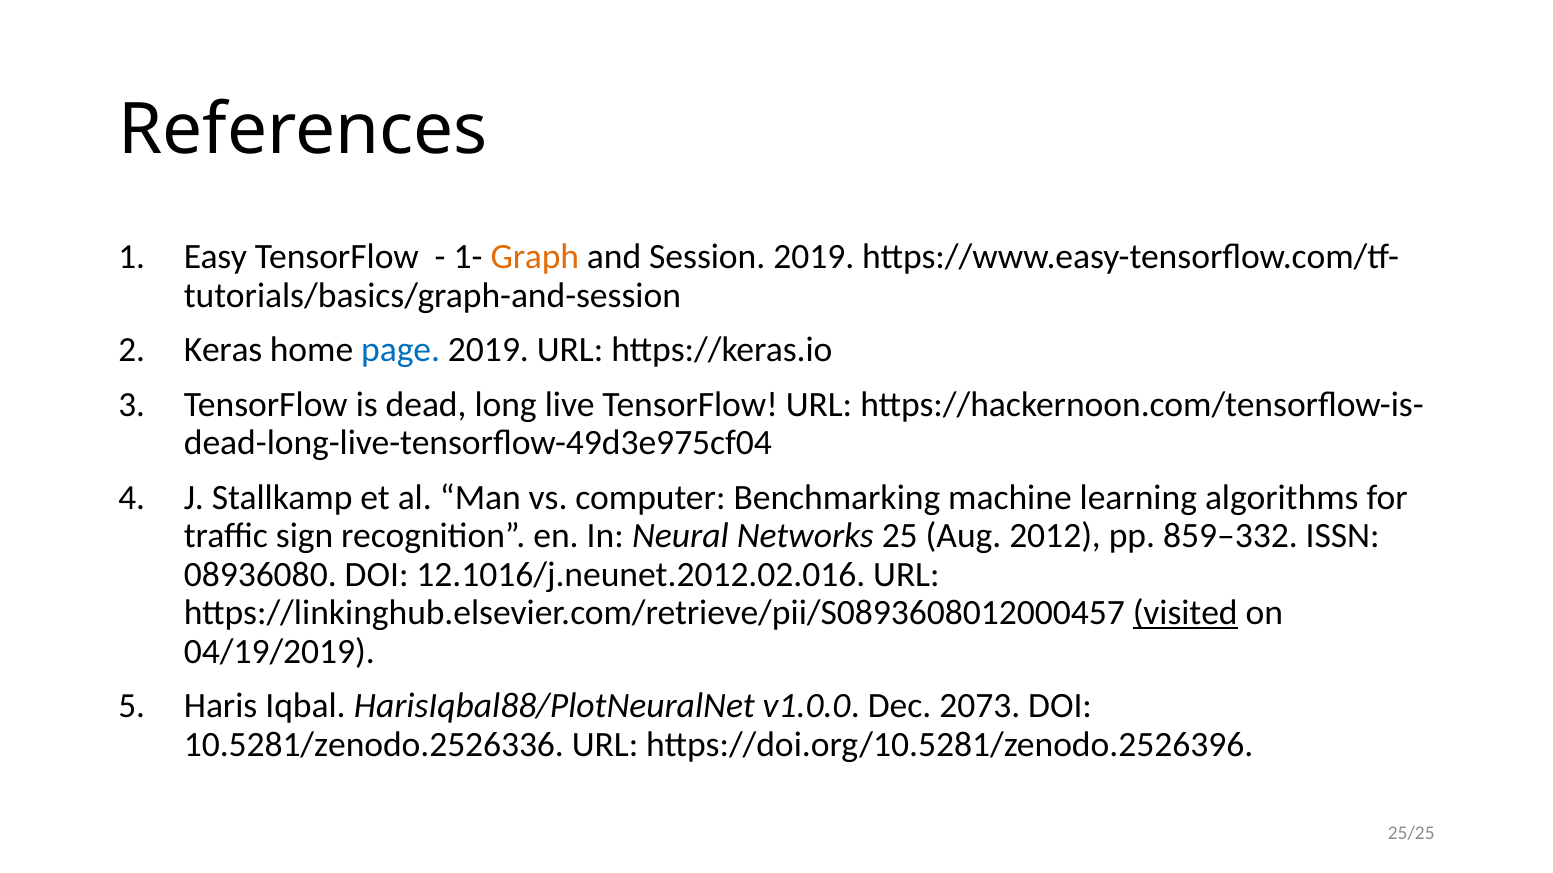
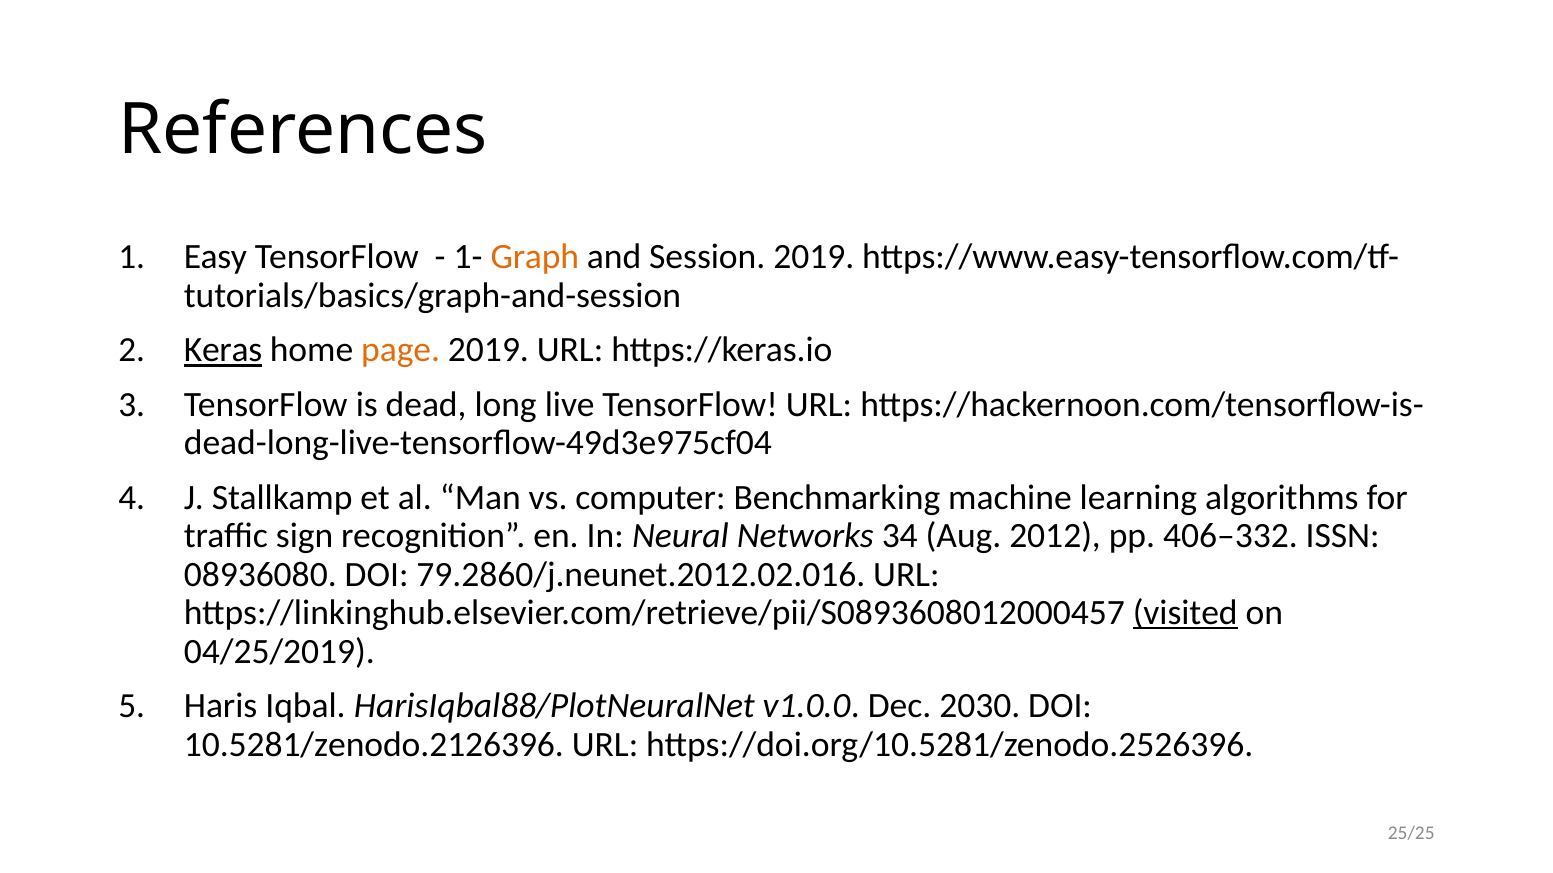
Keras underline: none -> present (223, 350)
page colour: blue -> orange (401, 350)
25: 25 -> 34 (900, 536)
859–332: 859–332 -> 406–332 (1230, 536)
12.1016/j.neunet.2012.02.016: 12.1016/j.neunet.2012.02.016 -> 79.2860/j.neunet.2012.02.016 (641, 575)
04/19/2019: 04/19/2019 -> 04/25/2019 (279, 652)
2073: 2073 -> 2030 (980, 706)
10.5281/zenodo.2526336: 10.5281/zenodo.2526336 -> 10.5281/zenodo.2126396 (374, 745)
